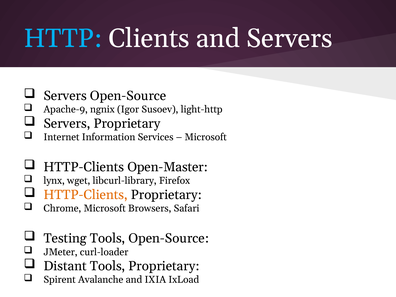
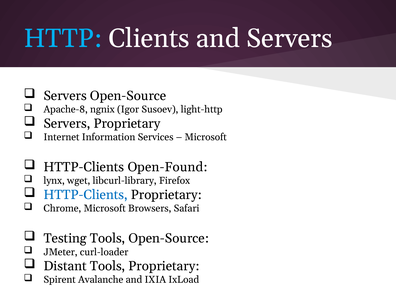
Apache-9: Apache-9 -> Apache-8 (66, 109)
Open-Master: Open-Master -> Open-Found (167, 167)
HTTP-Clients colour: orange -> blue (86, 195)
